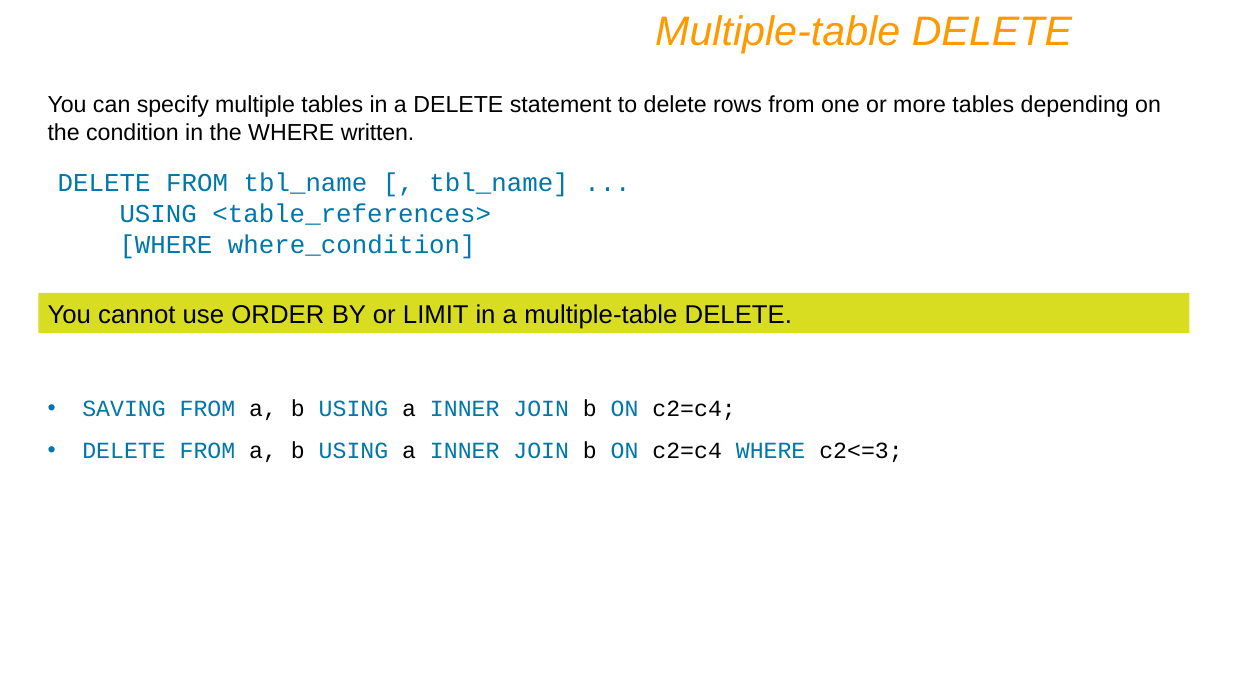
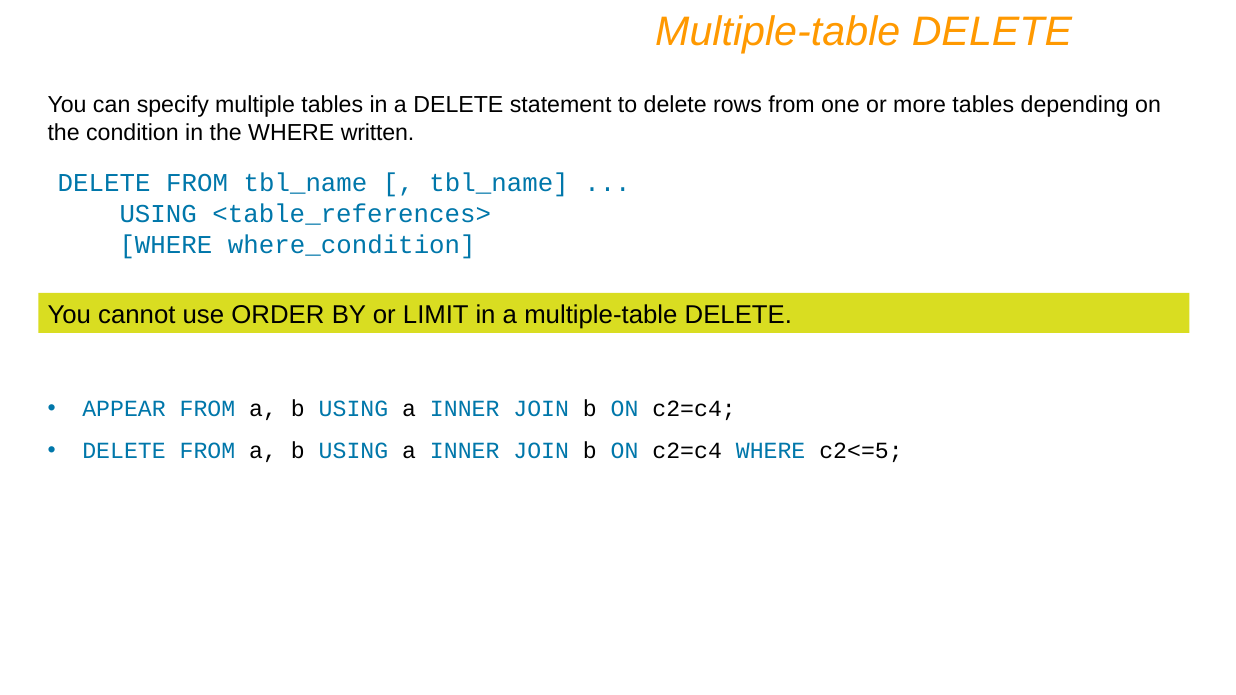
SAVING: SAVING -> APPEAR (124, 409)
c2<=3: c2<=3 -> c2<=5 (861, 451)
